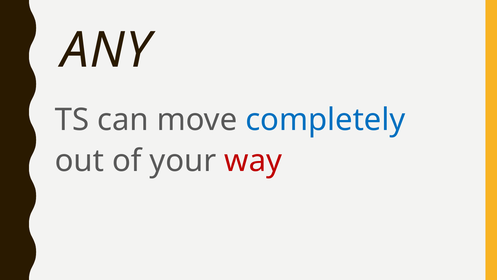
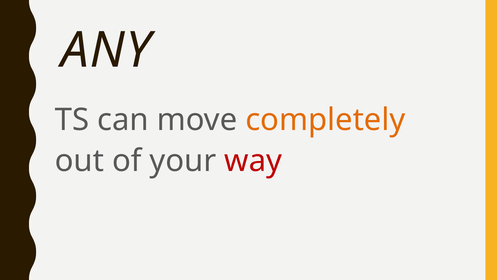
completely colour: blue -> orange (325, 120)
